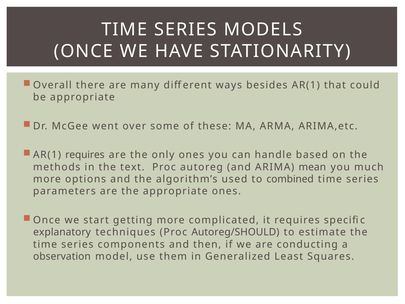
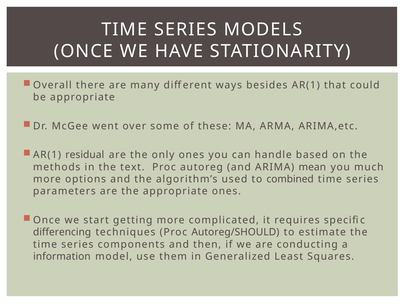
AR(1 requires: requires -> residual (85, 155)
explanatory: explanatory -> differencing (62, 232)
observation: observation -> information (62, 256)
